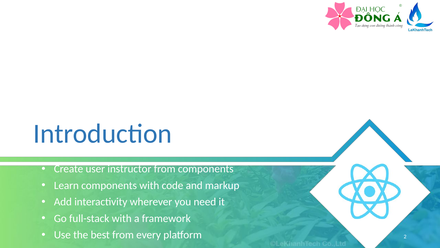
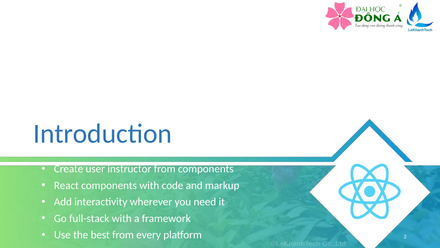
Learn: Learn -> React (66, 185)
